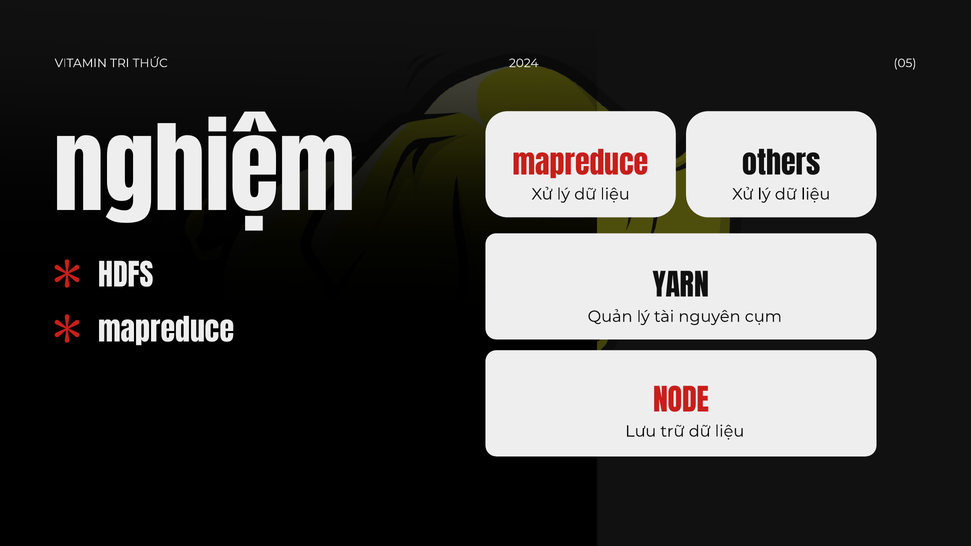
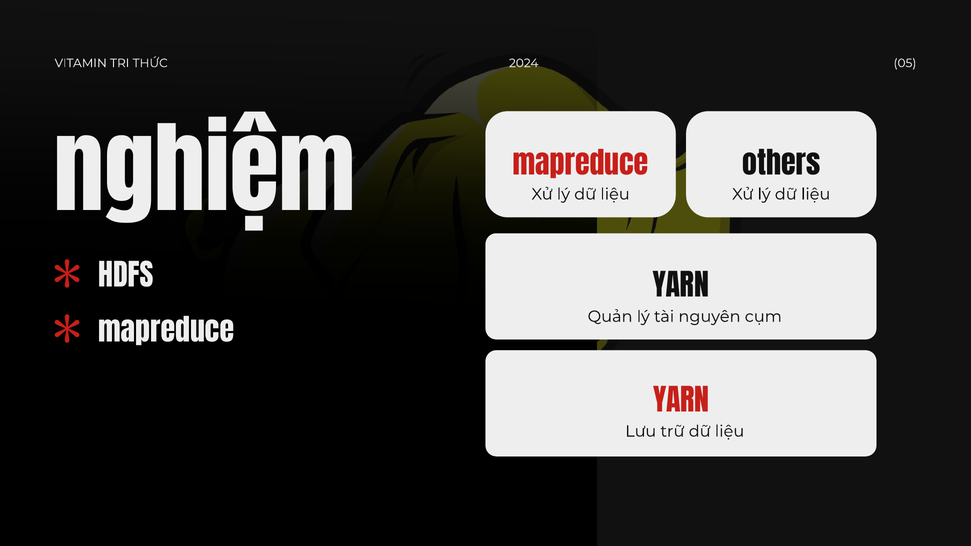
NODE: NODE -> YARN (681, 402)
